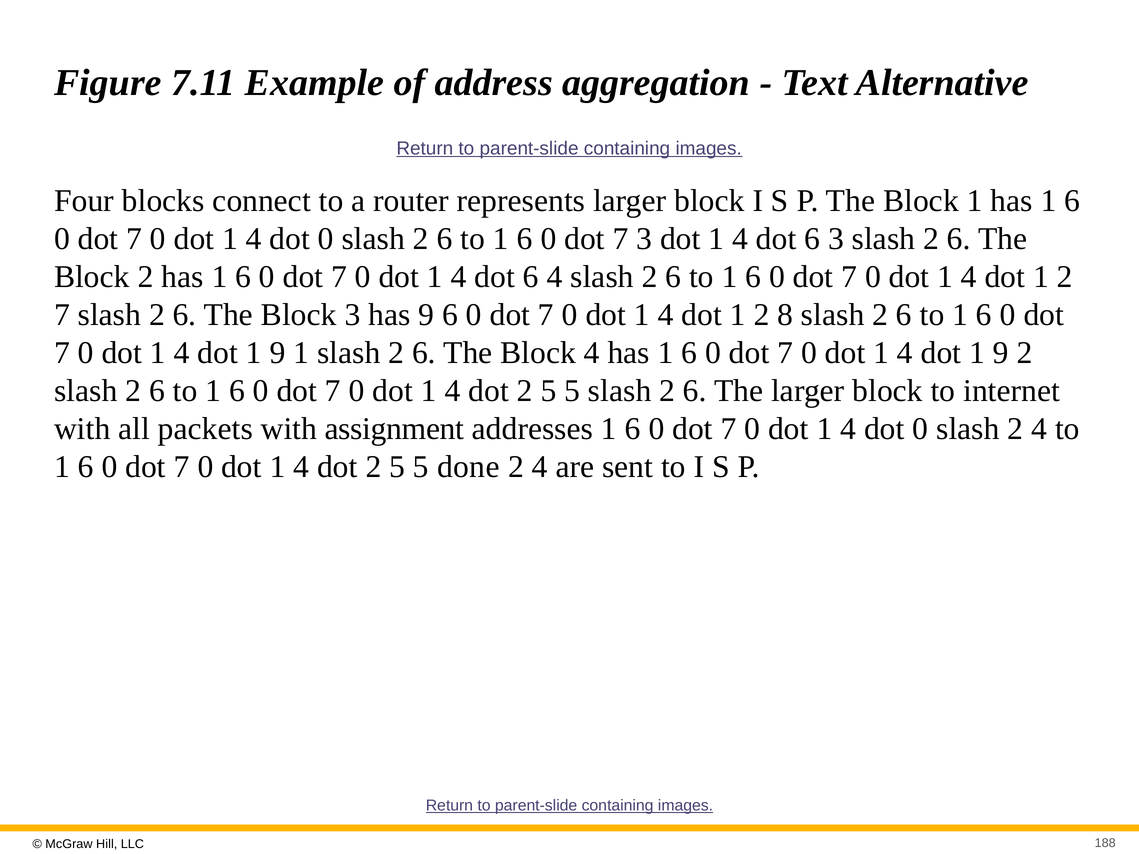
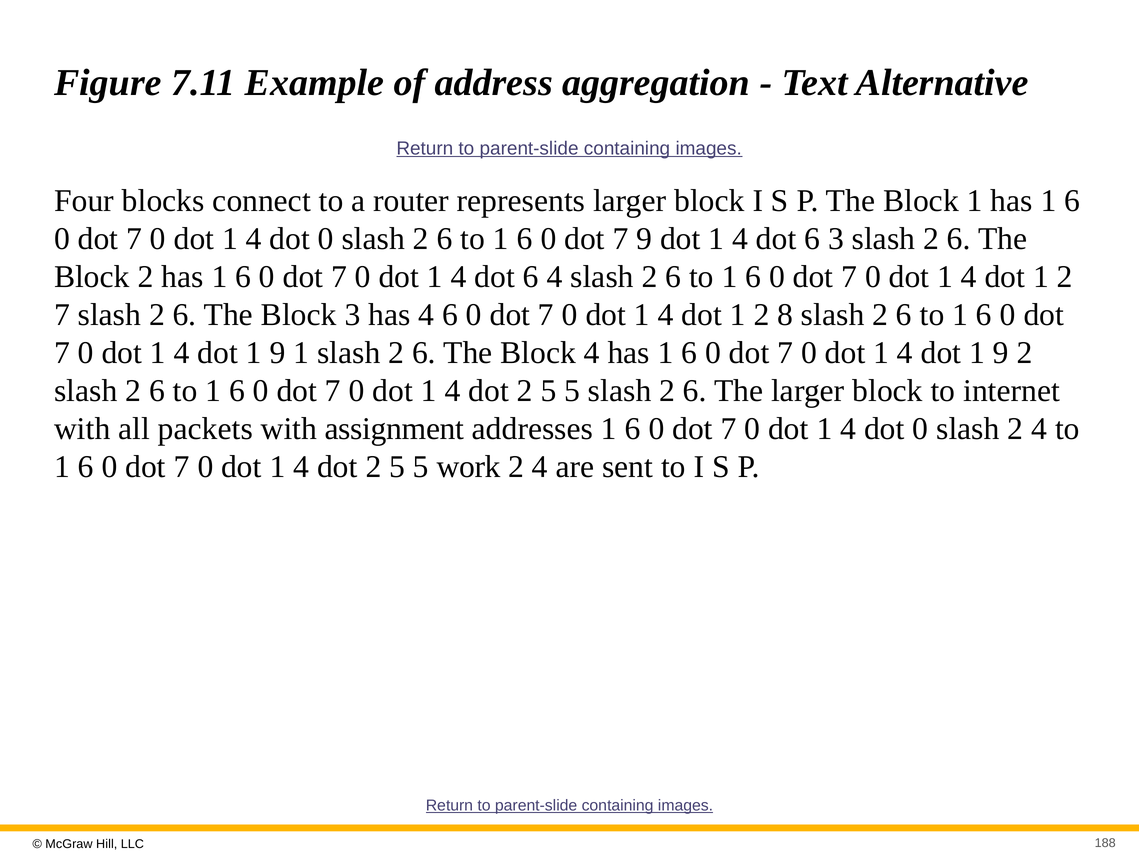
7 3: 3 -> 9 (644, 239)
has 9: 9 -> 4 (426, 315)
done: done -> work (469, 467)
